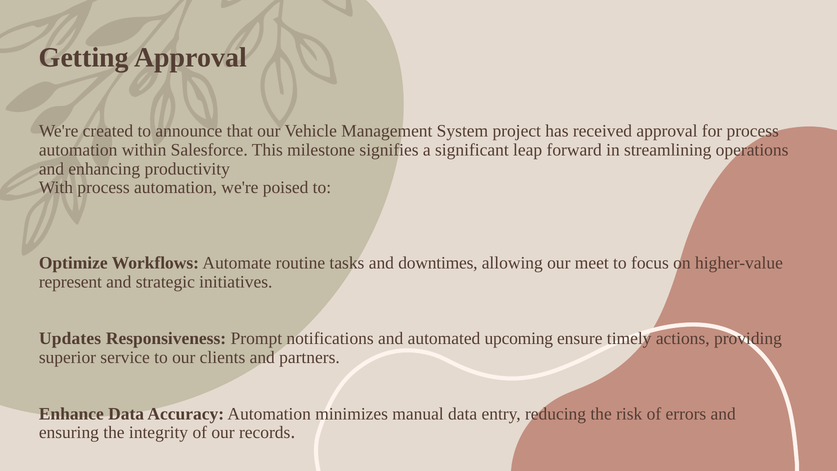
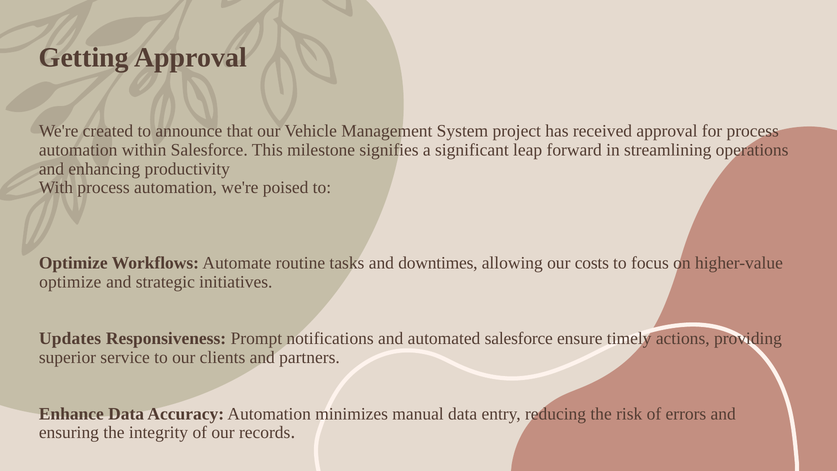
meet: meet -> costs (592, 263)
represent: represent -> optimize (70, 282)
automated upcoming: upcoming -> salesforce (519, 338)
